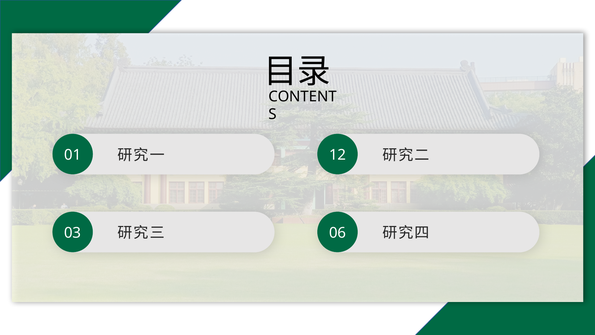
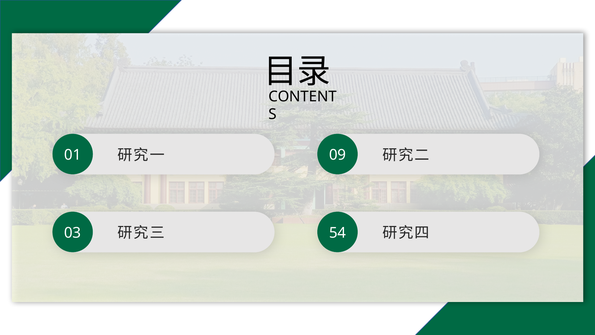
12: 12 -> 09 (338, 155)
06: 06 -> 54 (338, 233)
